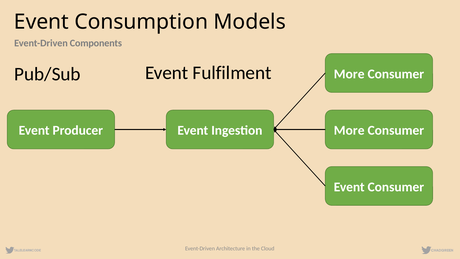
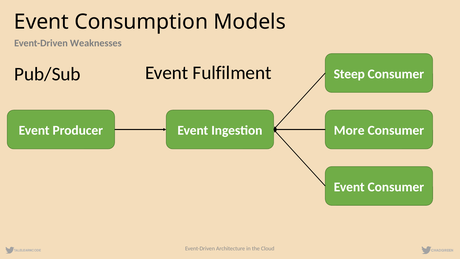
Components: Components -> Weaknesses (96, 43)
More: More -> Steep (349, 74)
